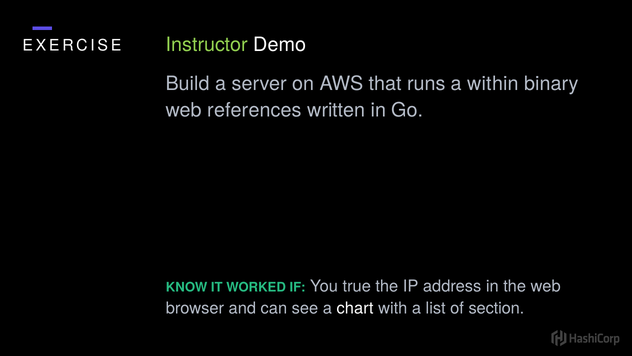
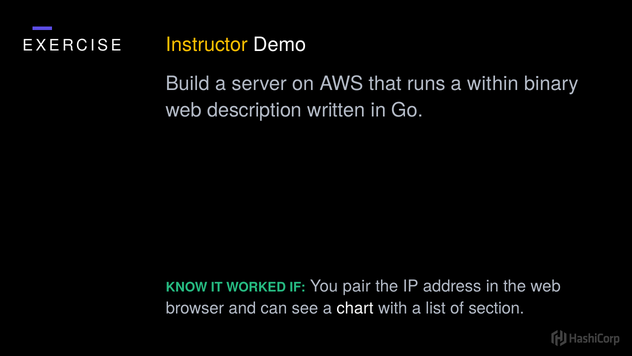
Instructor colour: light green -> yellow (207, 45)
references: references -> description (255, 110)
true: true -> pair (357, 286)
